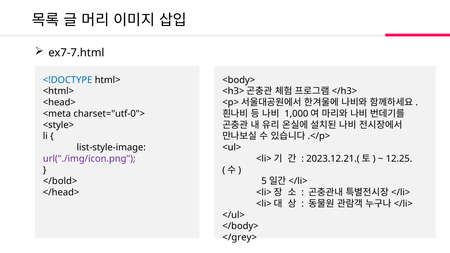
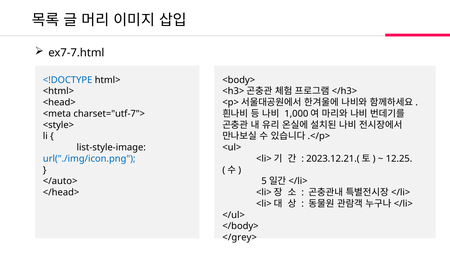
charset="utf-0">: charset="utf-0"> -> charset="utf-7"> (109, 114)
url("./img/icon.png colour: purple -> blue (89, 159)
</bold>: </bold> -> </auto> (60, 181)
